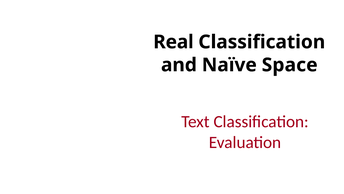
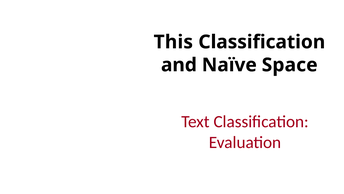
Real: Real -> This (173, 42)
